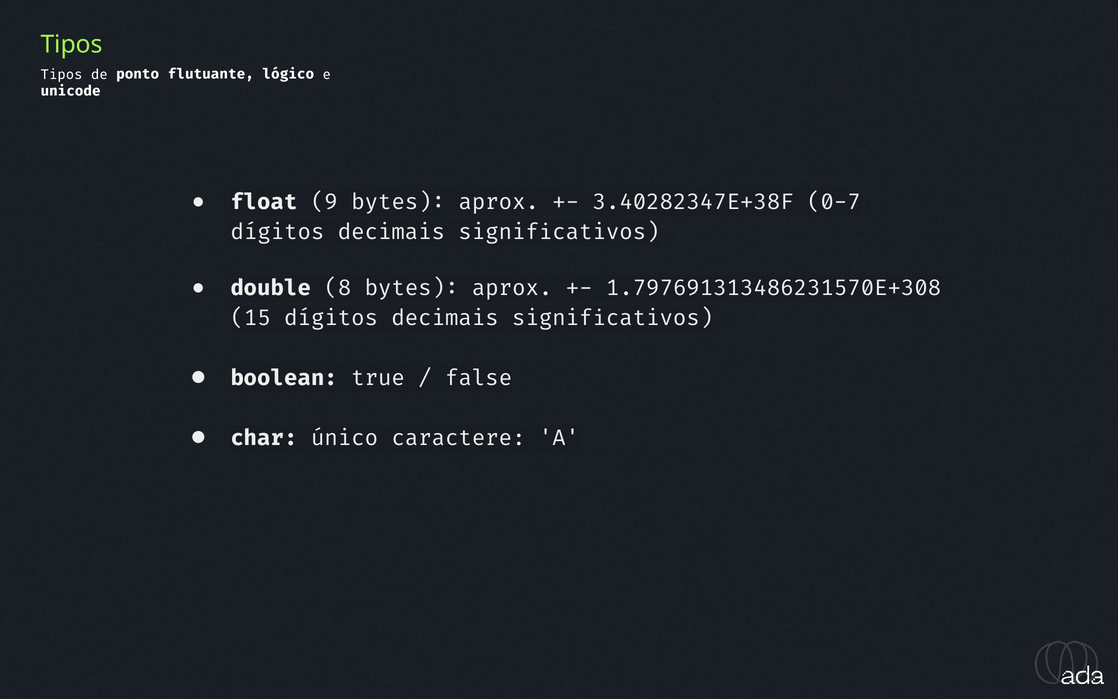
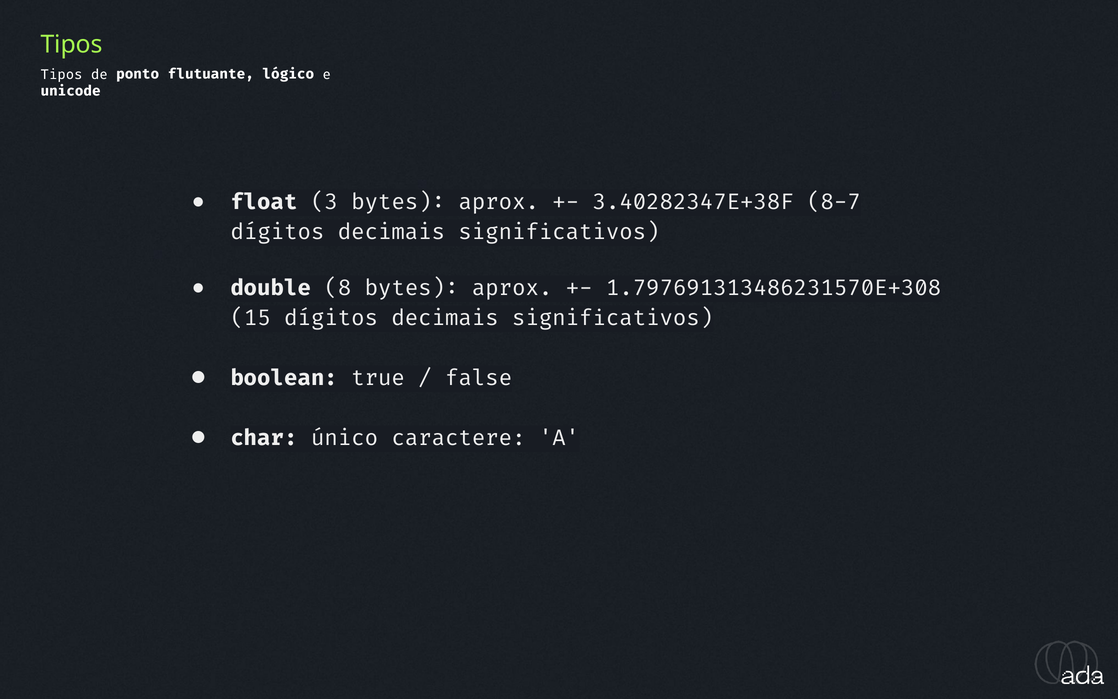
9: 9 -> 3 (324, 202)
0-7: 0-7 -> 8-7 (834, 202)
